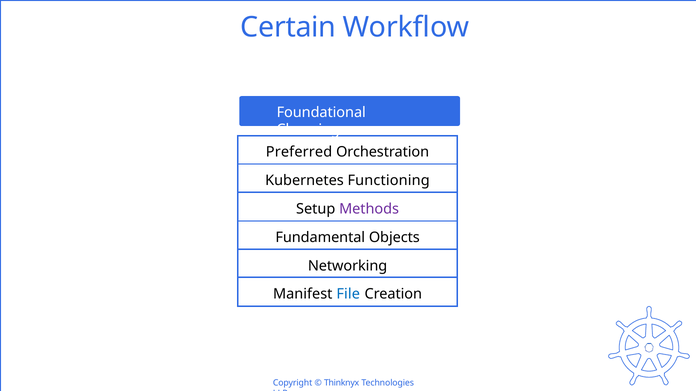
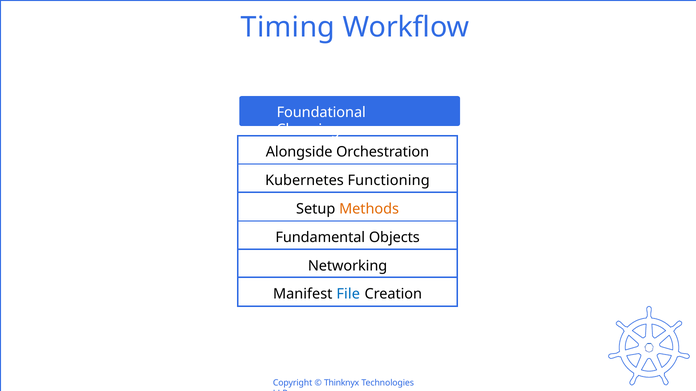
Certain: Certain -> Timing (288, 28)
Preferred: Preferred -> Alongside (299, 152)
Methods colour: purple -> orange (369, 209)
